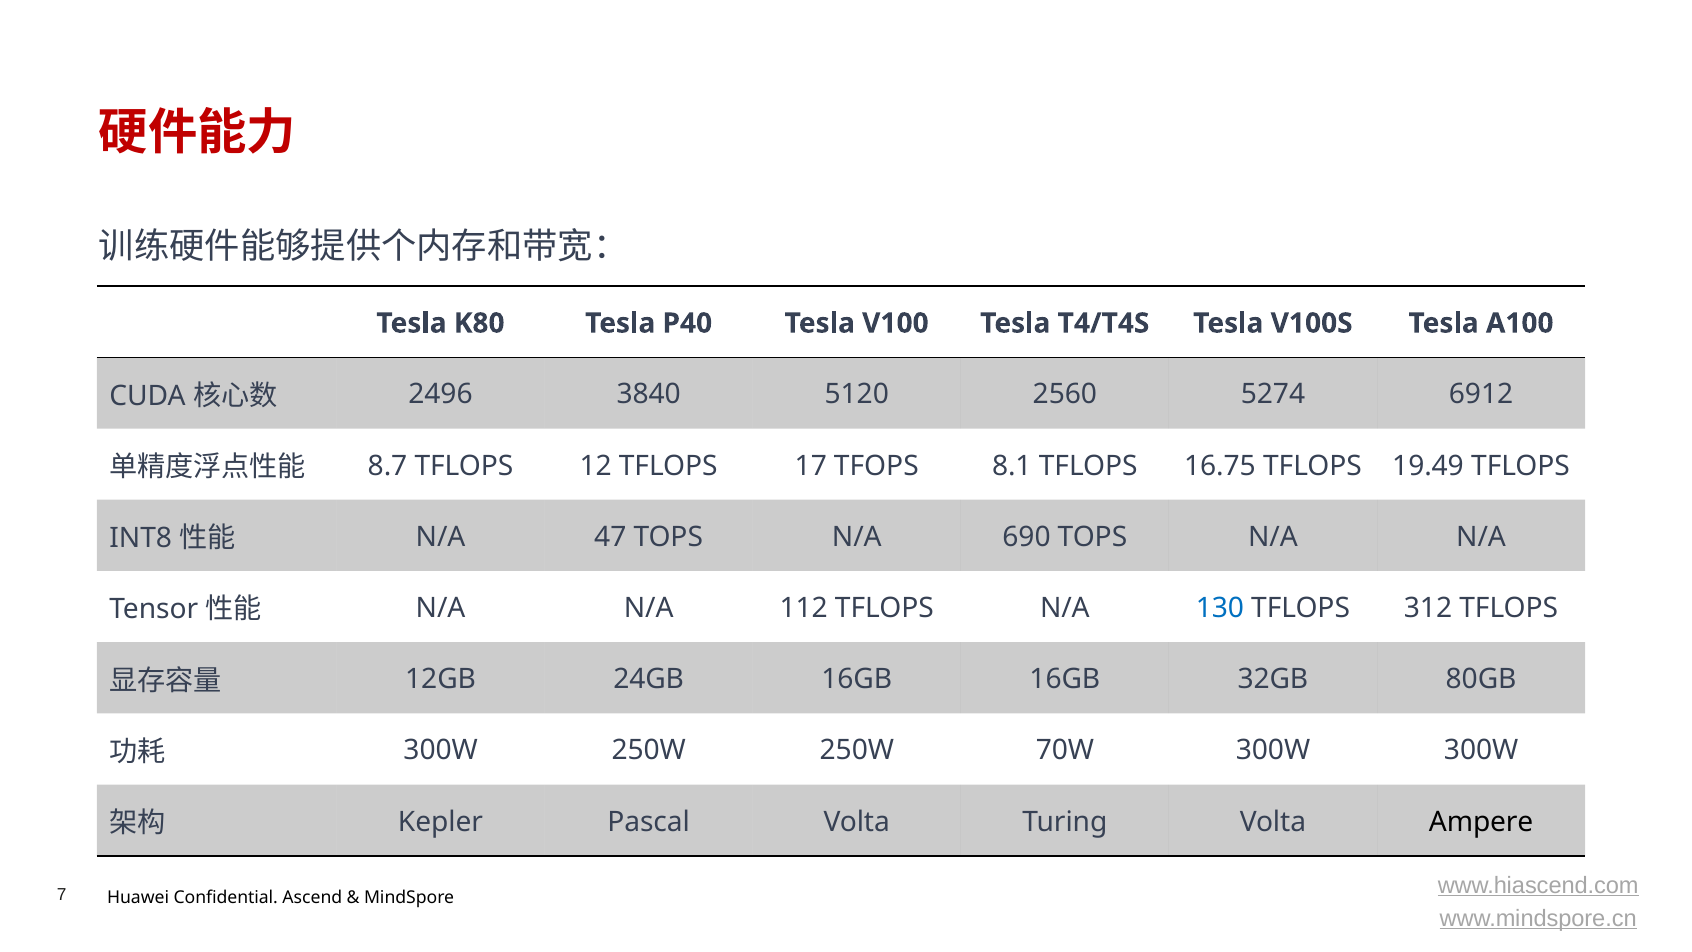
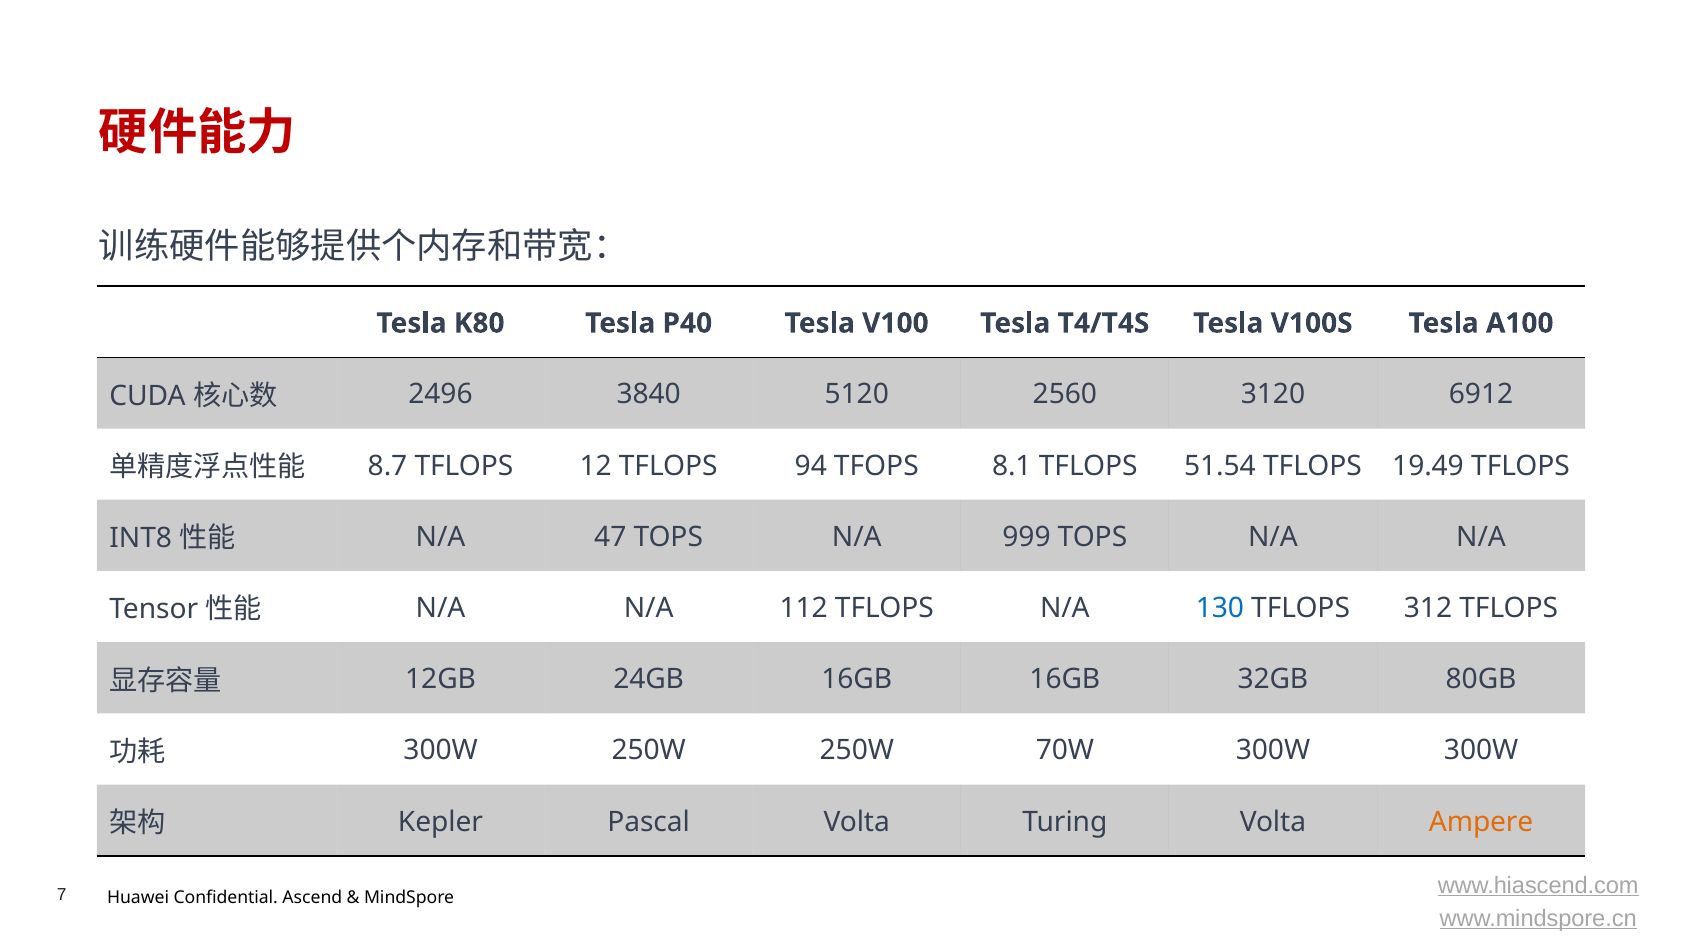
5274: 5274 -> 3120 (1273, 394)
17: 17 -> 94 (811, 465)
16.75: 16.75 -> 51.54 (1220, 465)
690: 690 -> 999 (1027, 537)
Ampere colour: black -> orange (1481, 821)
